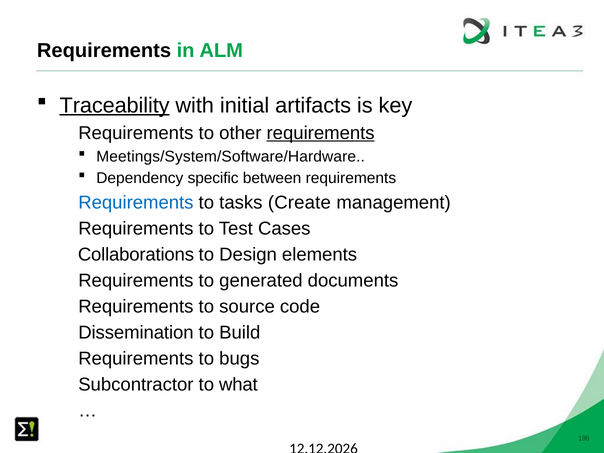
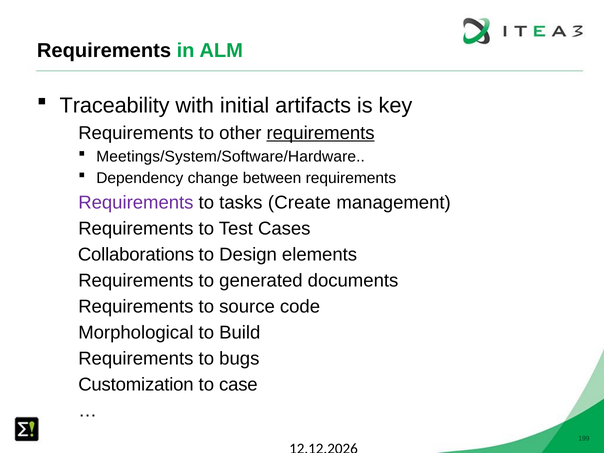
Traceability underline: present -> none (115, 106)
specific: specific -> change (213, 178)
Requirements colour: blue -> purple (136, 202)
Dissemination: Dissemination -> Morphological (136, 332)
Subcontractor: Subcontractor -> Customization (136, 384)
what: what -> case (238, 384)
